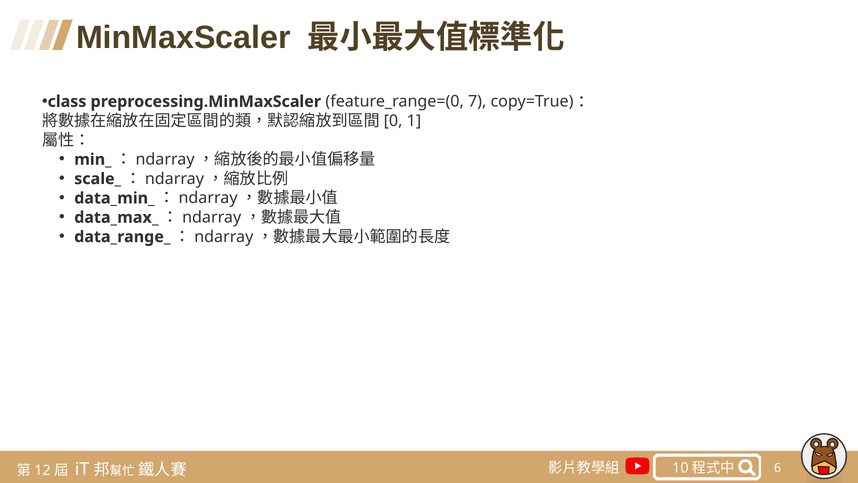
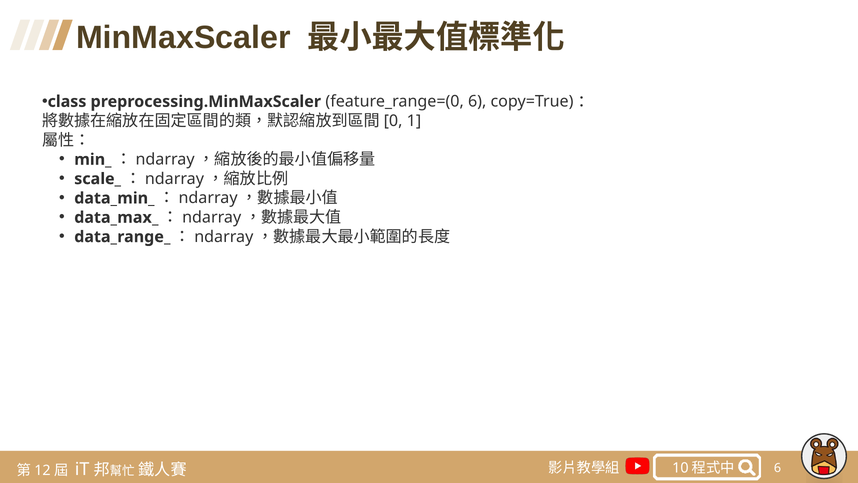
feature_range=(0 7: 7 -> 6 (477, 102)
